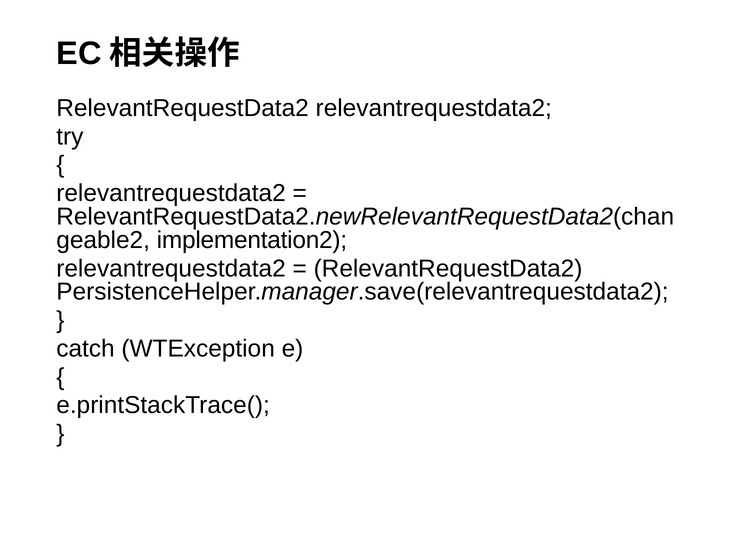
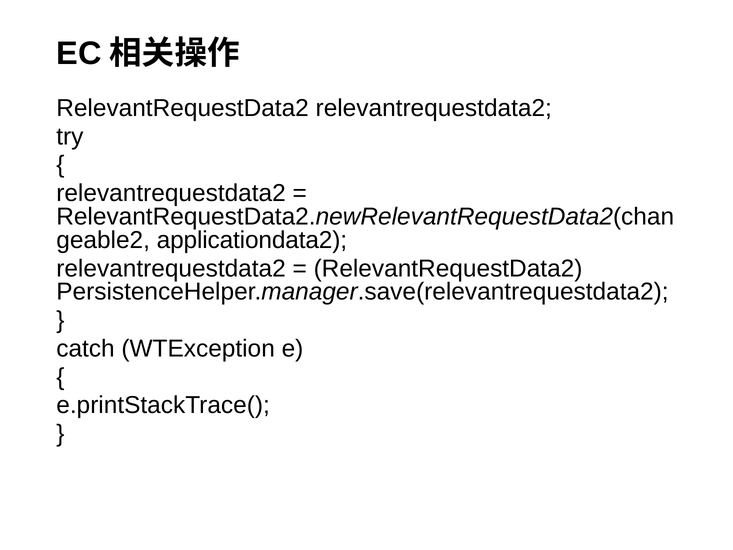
implementation2: implementation2 -> applicationdata2 (252, 240)
